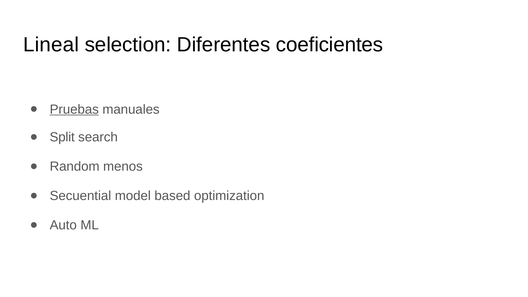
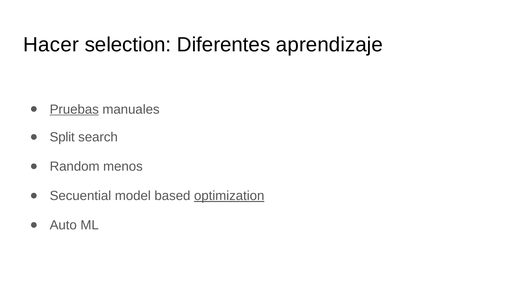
Lineal: Lineal -> Hacer (51, 45)
coeficientes: coeficientes -> aprendizaje (330, 45)
optimization underline: none -> present (229, 196)
